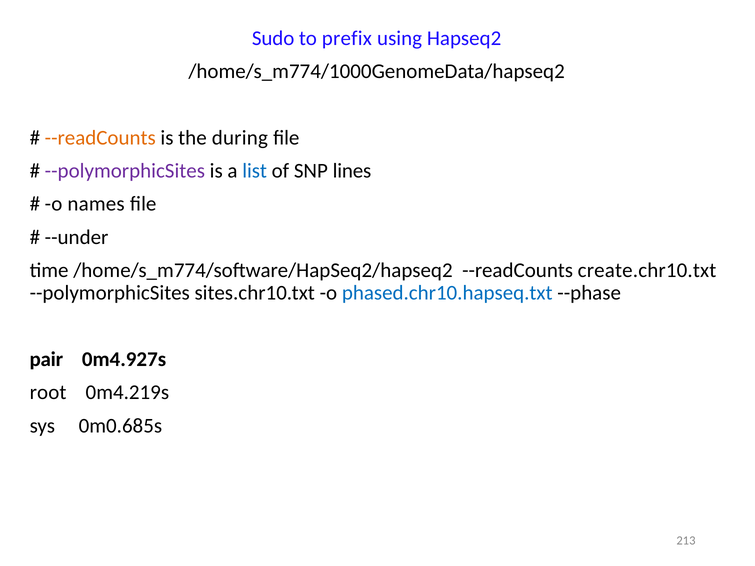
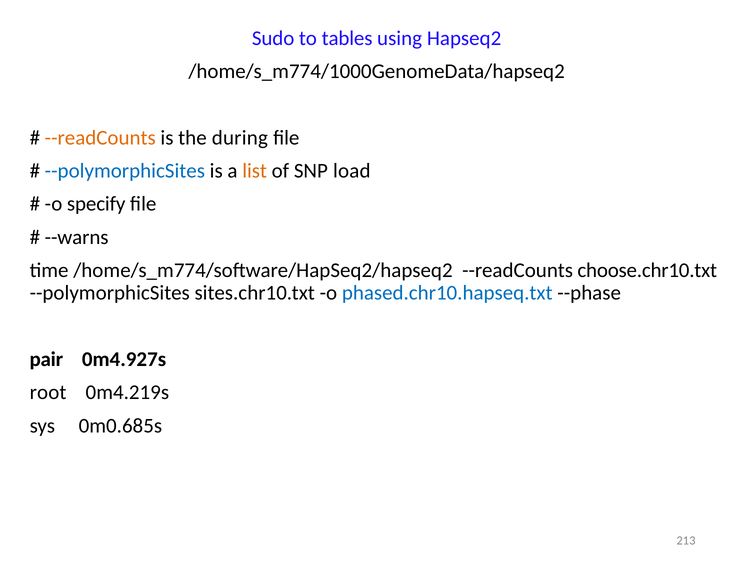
prefix: prefix -> tables (347, 38)
--polymorphicSites colour: purple -> blue (125, 171)
list colour: blue -> orange (255, 171)
lines: lines -> load (352, 171)
names: names -> specify (96, 204)
--under: --under -> --warns (77, 237)
create.chr10.txt: create.chr10.txt -> choose.chr10.txt (647, 270)
